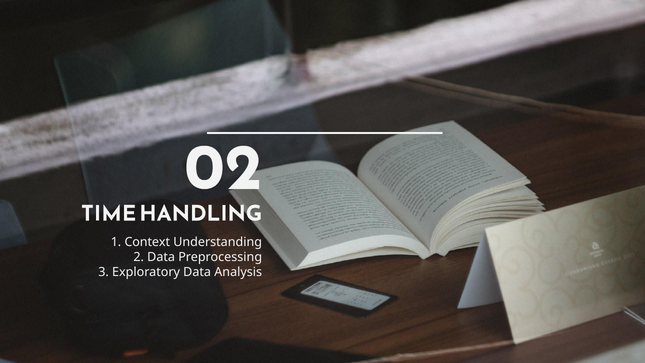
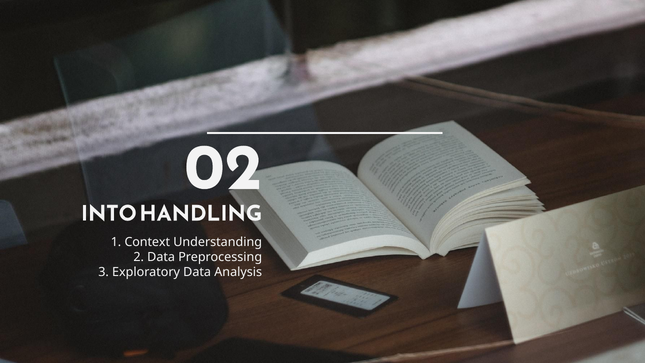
TIME: TIME -> INTO (109, 213)
